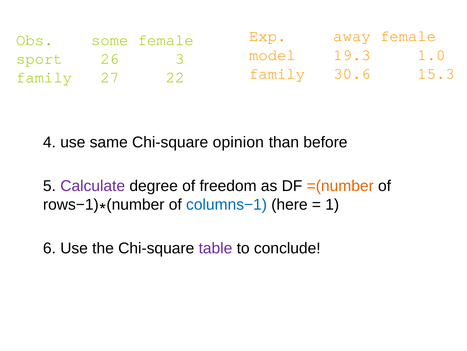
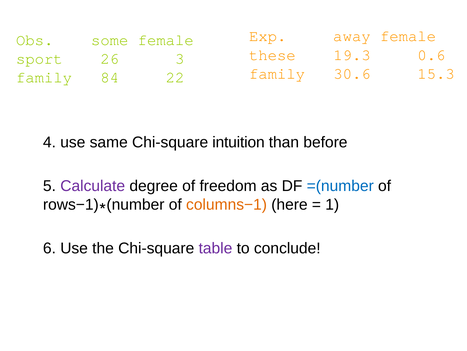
model: model -> these (273, 55)
1.0: 1.0 -> 0.6 (431, 55)
27: 27 -> 84 (110, 77)
opinion: opinion -> intuition (238, 142)
=(number colour: orange -> blue (340, 186)
columns−1 colour: blue -> orange (227, 204)
